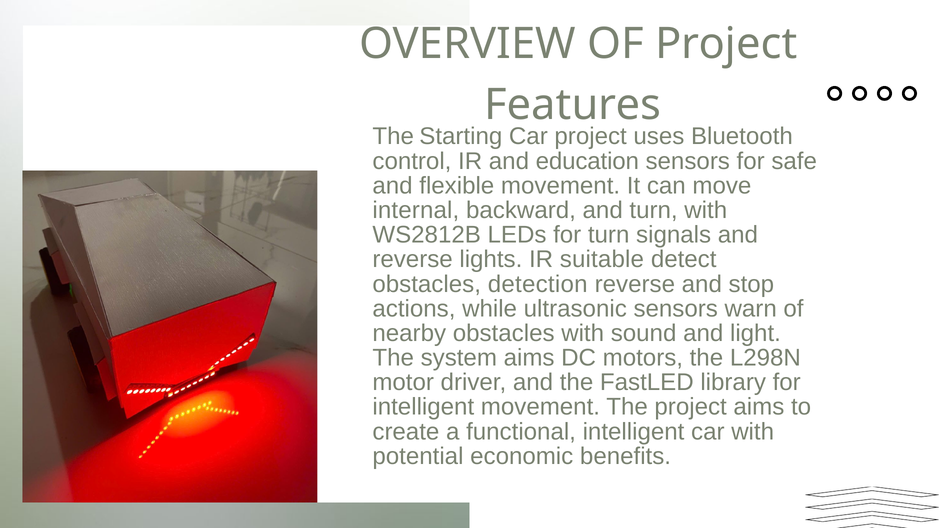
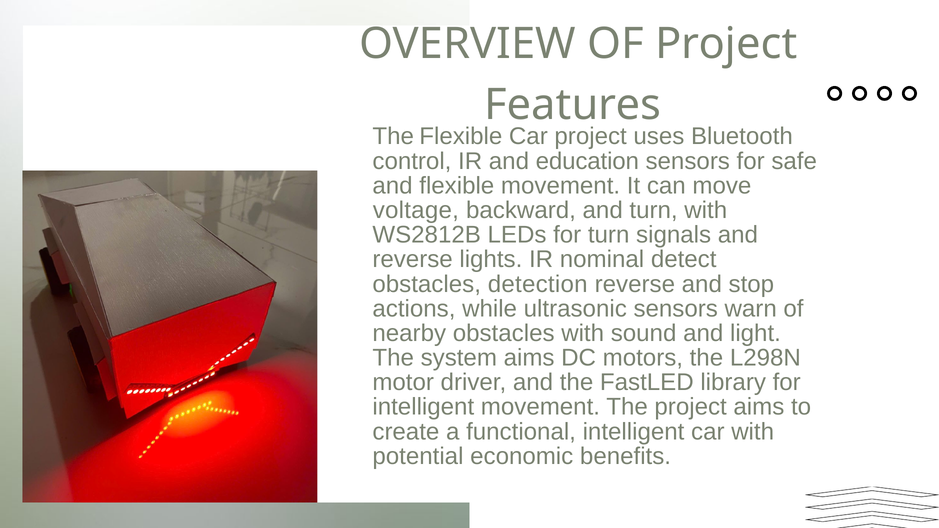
The Starting: Starting -> Flexible (461, 137)
internal: internal -> voltage (416, 210)
suitable: suitable -> nominal (602, 260)
